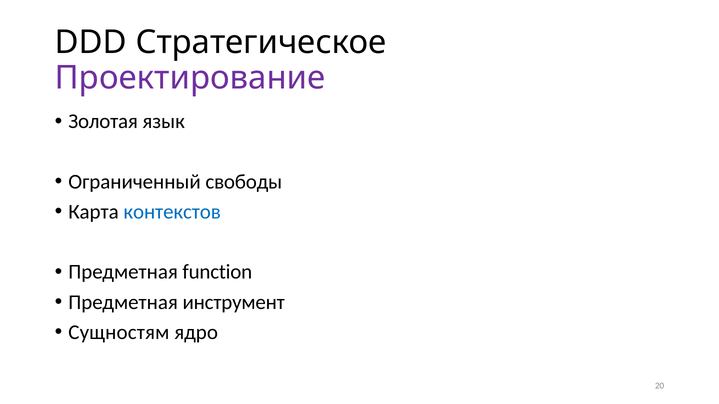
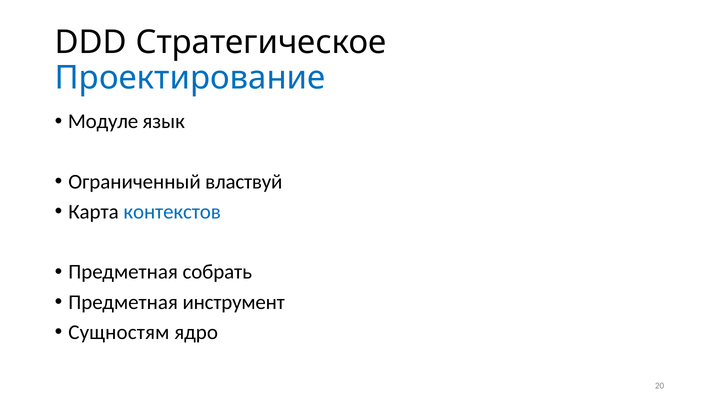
Проектирование colour: purple -> blue (190, 78)
Золотая: Золотая -> Модуле (103, 122)
свободы: свободы -> властвуй (244, 182)
function: function -> собрать (217, 272)
